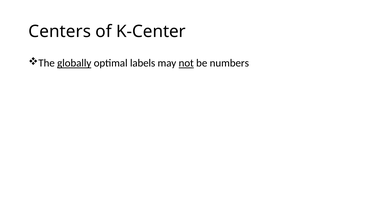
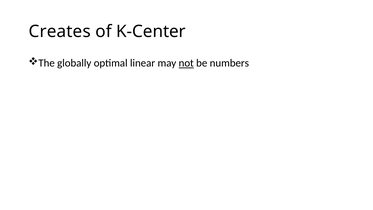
Centers: Centers -> Creates (60, 31)
globally underline: present -> none (74, 63)
labels: labels -> linear (143, 63)
